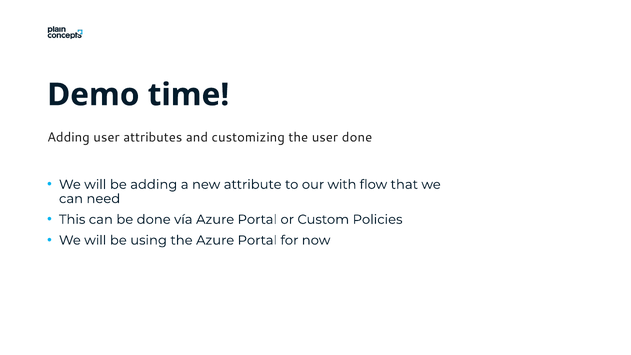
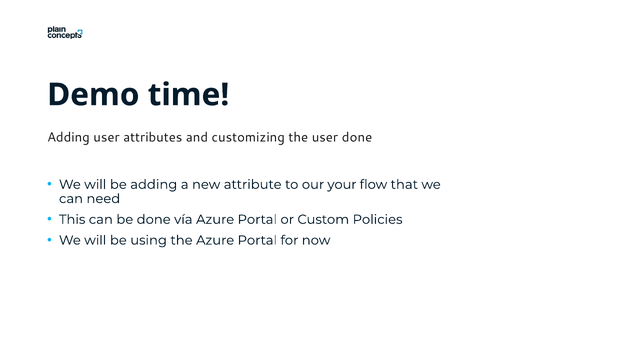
with: with -> your (342, 184)
